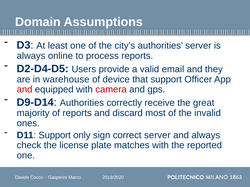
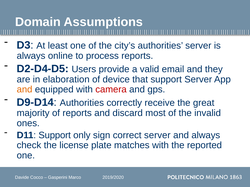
warehouse: warehouse -> elaboration (66, 80)
support Officer: Officer -> Server (198, 80)
and colour: red -> orange (25, 90)
